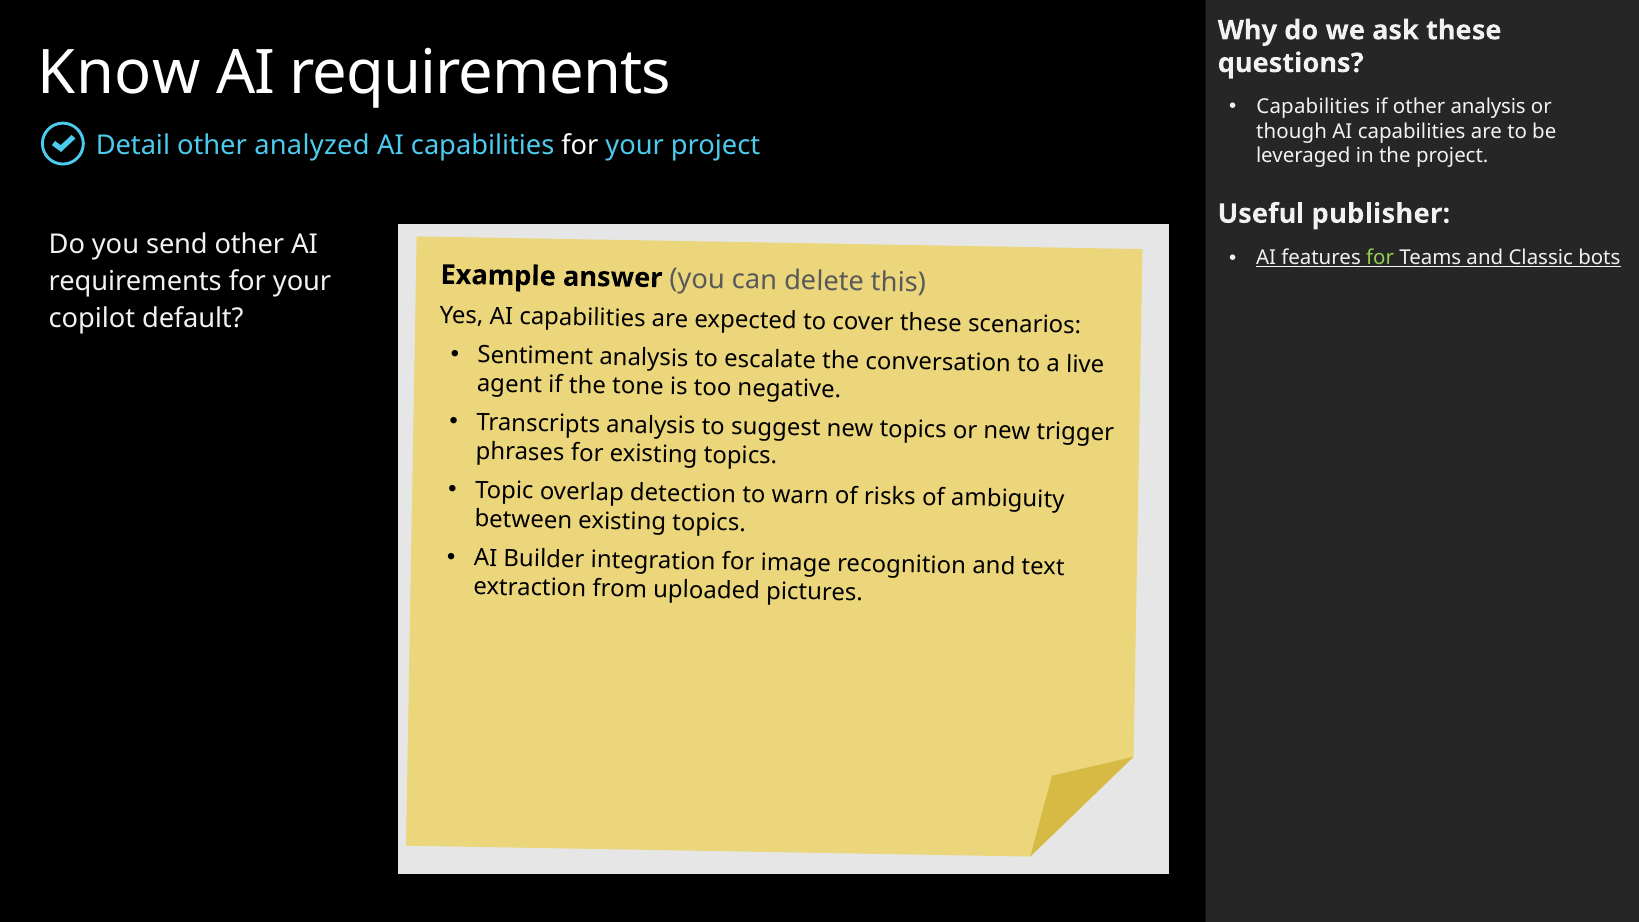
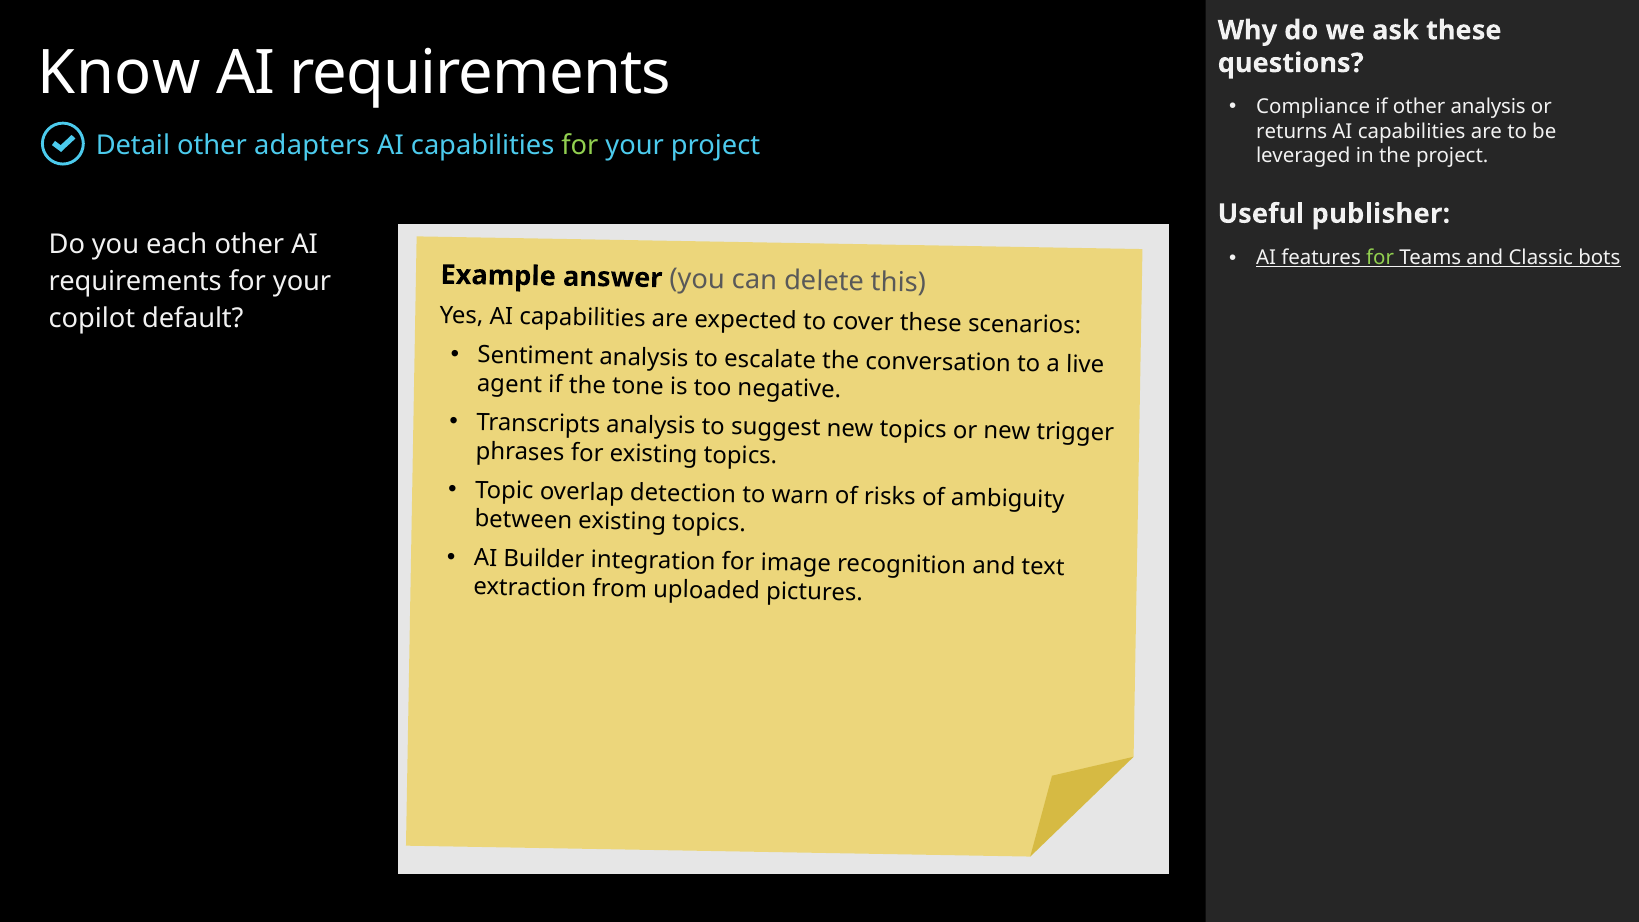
Capabilities: Capabilities -> Compliance (1313, 107)
though: though -> returns (1292, 131)
analyzed: analyzed -> adapters (312, 146)
for colour: white -> light green (580, 146)
send: send -> each (177, 244)
